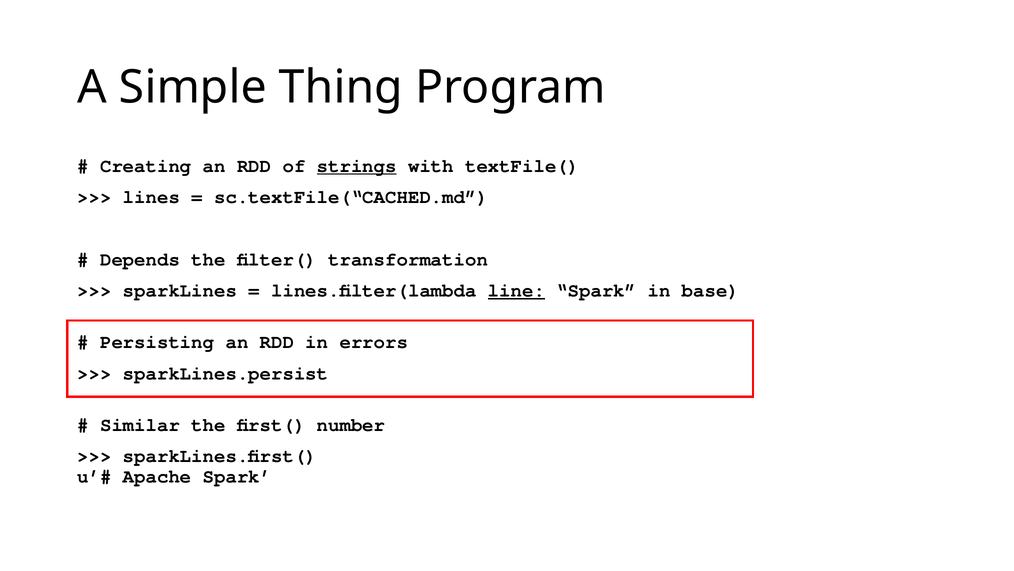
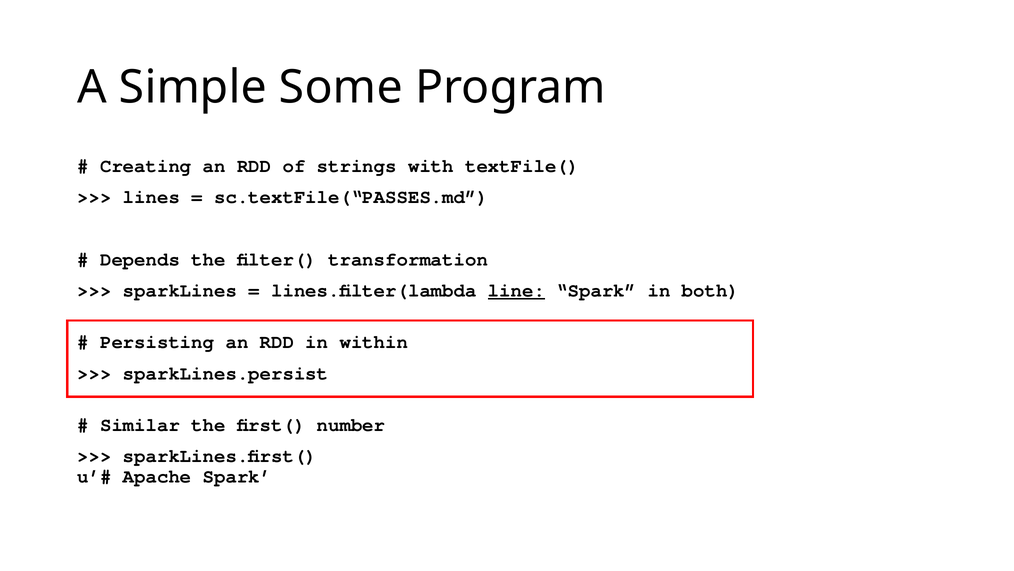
Thing: Thing -> Some (341, 87)
strings underline: present -> none (357, 166)
sc.textFile(“CACHED.md: sc.textFile(“CACHED.md -> sc.textFile(“PASSES.md (351, 197)
base: base -> both (710, 290)
errors: errors -> within (374, 342)
